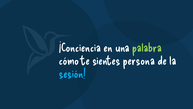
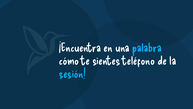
¡Conciencia: ¡Conciencia -> ¡Encuentra (80, 48)
palabra colour: light green -> light blue (147, 48)
persona: persona -> teléfono (139, 61)
